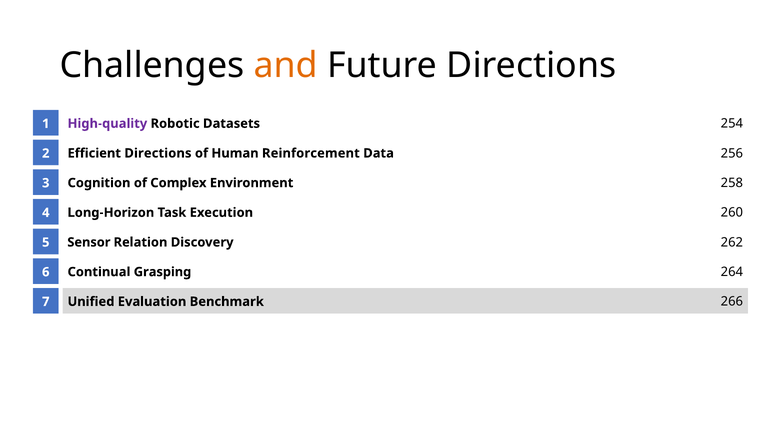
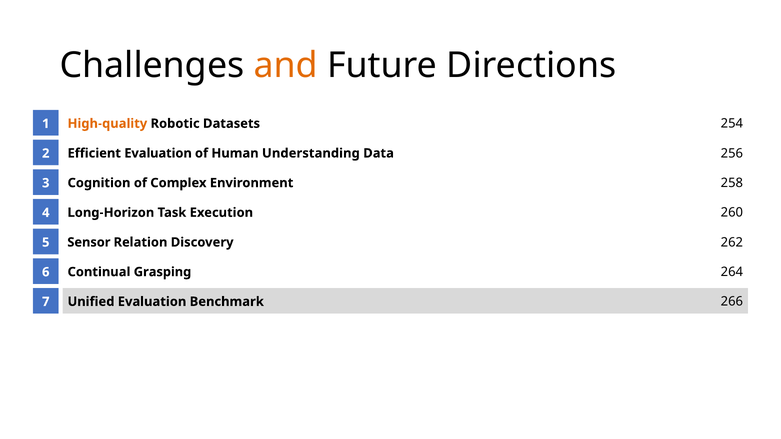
High-quality colour: purple -> orange (107, 124)
Efficient Directions: Directions -> Evaluation (158, 153)
Reinforcement: Reinforcement -> Understanding (311, 153)
